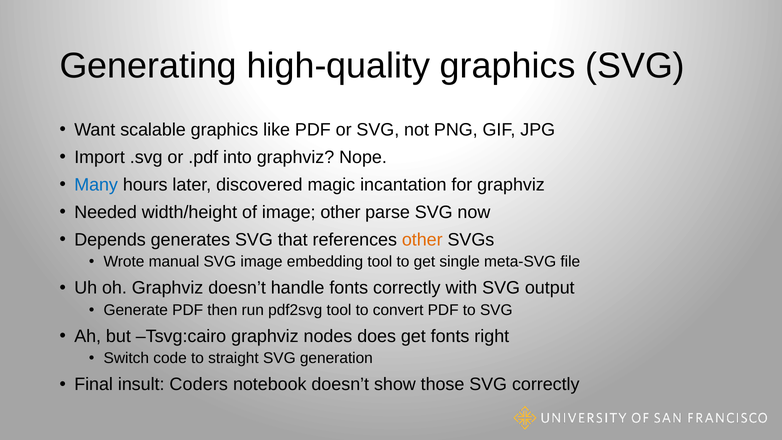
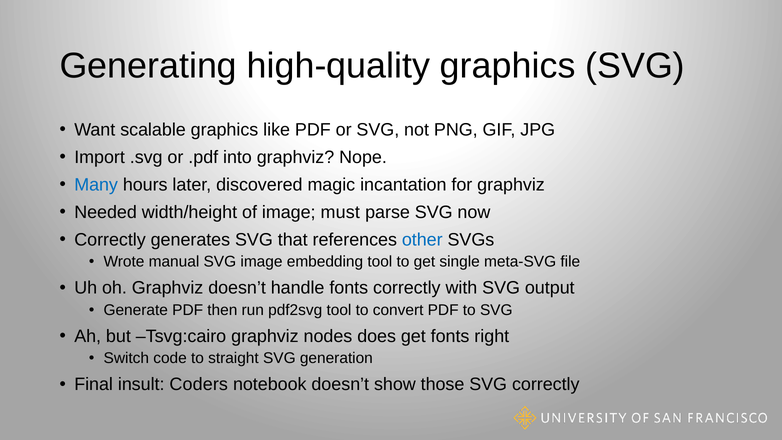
image other: other -> must (340, 212)
Depends: Depends -> Correctly (110, 240)
other colour: orange -> blue (422, 240)
